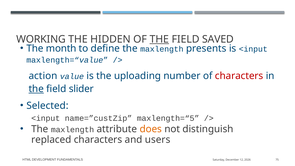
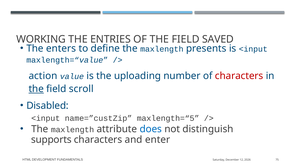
HIDDEN: HIDDEN -> ENTRIES (111, 39)
THE underline: present -> none (159, 39)
month: month -> enters (61, 49)
slider: slider -> scroll (81, 89)
Selected: Selected -> Disabled (48, 106)
does colour: orange -> blue (151, 129)
replaced: replaced -> supports (51, 140)
users: users -> enter (158, 140)
